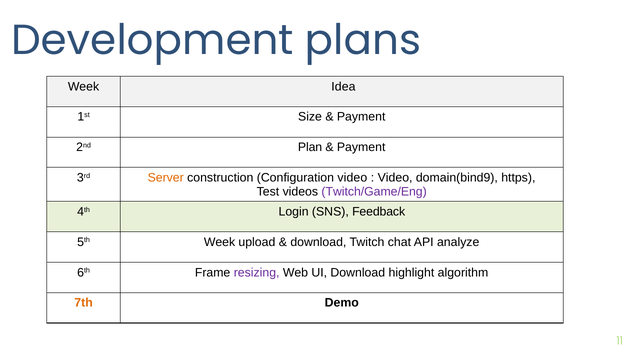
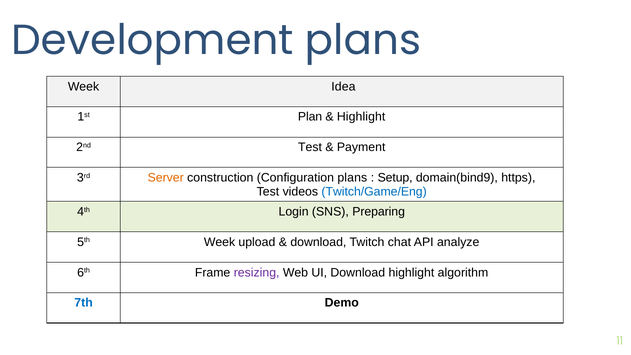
Size: Size -> Plan (310, 117)
Payment: Payment -> Highlight (361, 117)
2nd Plan: Plan -> Test (310, 147)
Configuration video: video -> plans (352, 178)
Video: Video -> Setup (395, 178)
Twitch/Game/Eng colour: purple -> blue (374, 191)
Feedback: Feedback -> Preparing (379, 212)
7th colour: orange -> blue (84, 303)
